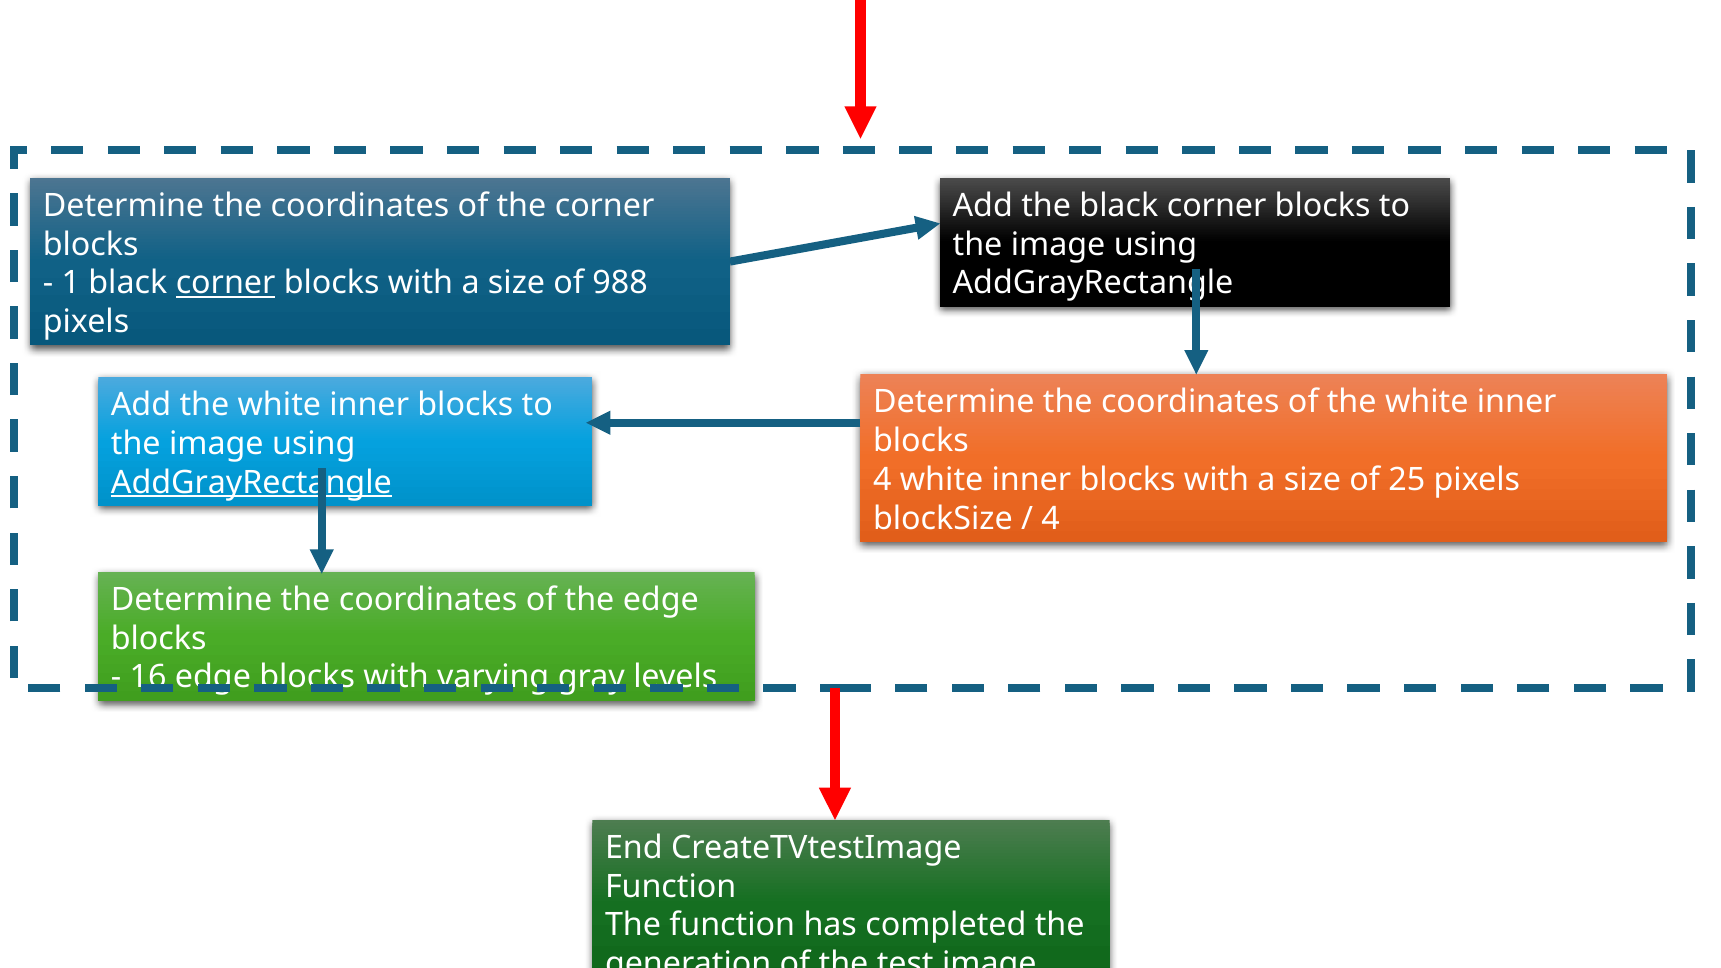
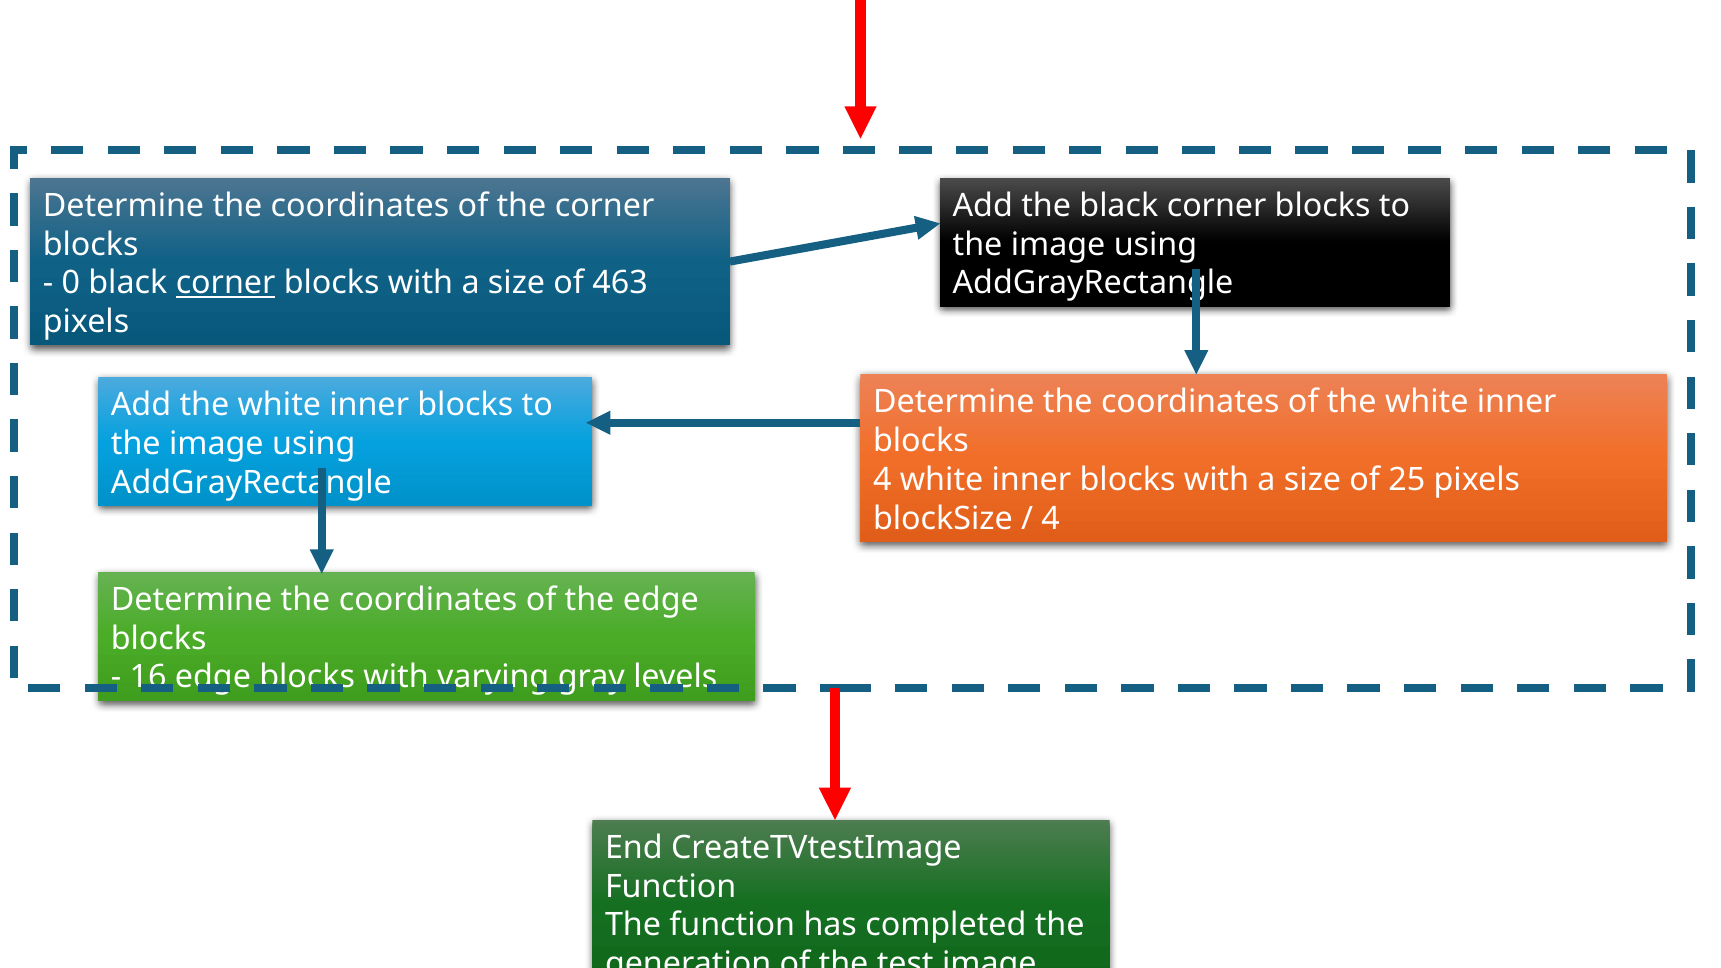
1: 1 -> 0 (71, 283)
988: 988 -> 463 (620, 283)
AddGrayRectangle underline: present -> none (251, 483)
